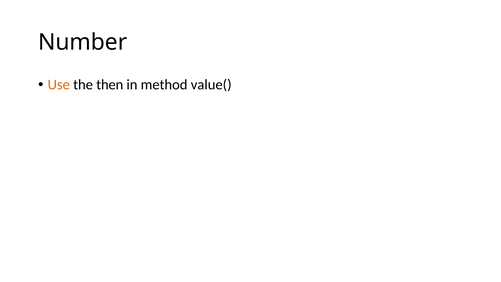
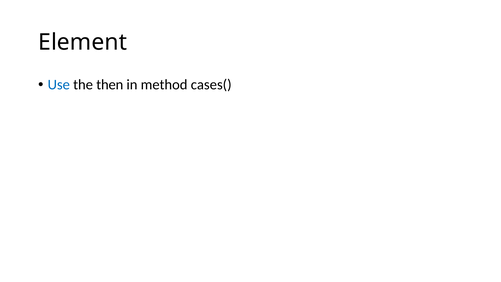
Number: Number -> Element (83, 42)
Use colour: orange -> blue (59, 85)
value(: value( -> cases( (211, 85)
